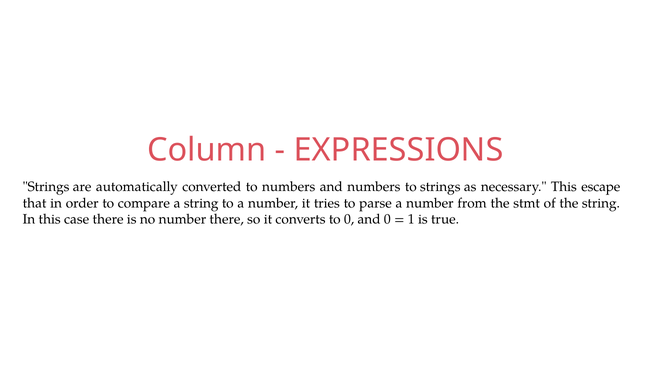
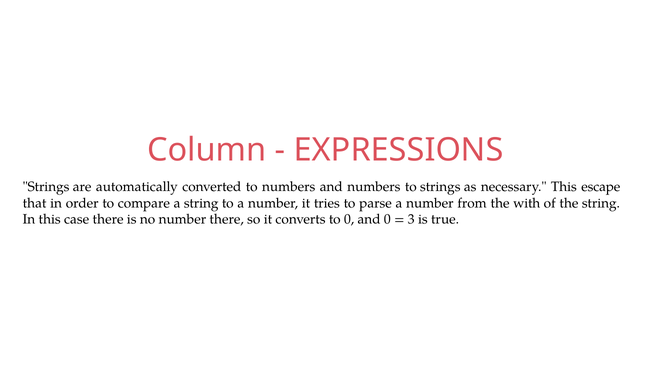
stmt: stmt -> with (527, 203)
1: 1 -> 3 (411, 220)
